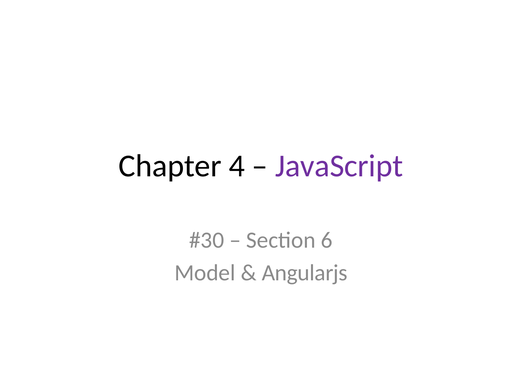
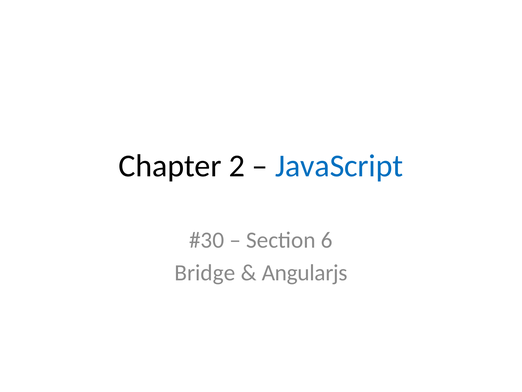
4: 4 -> 2 (237, 166)
JavaScript colour: purple -> blue (339, 166)
Model: Model -> Bridge (205, 272)
